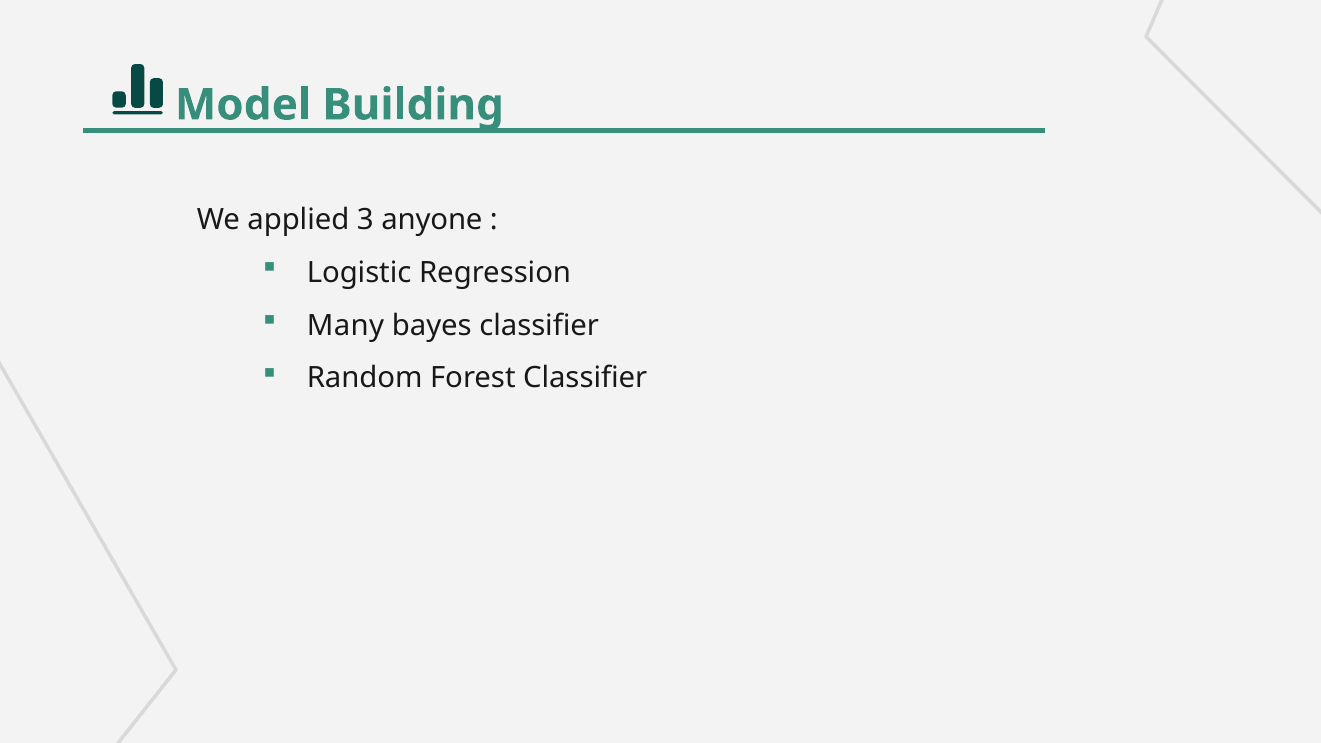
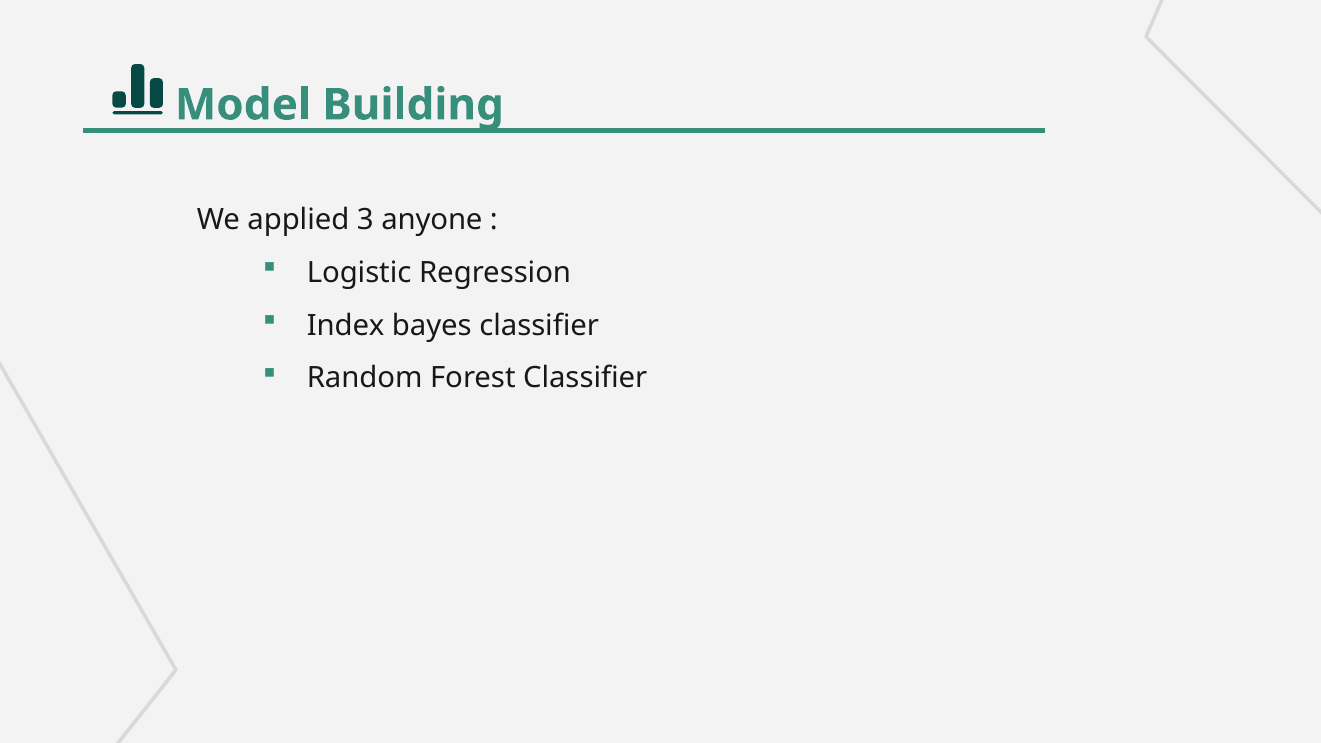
Many: Many -> Index (346, 326)
